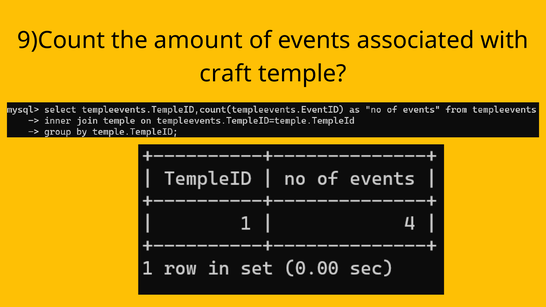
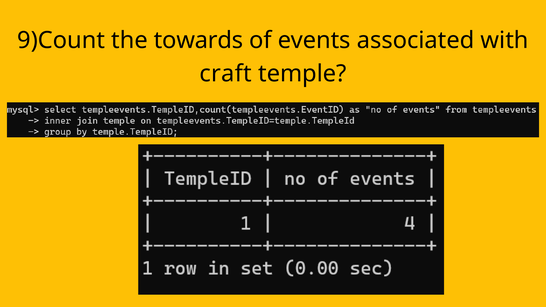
amount: amount -> towards (199, 40)
